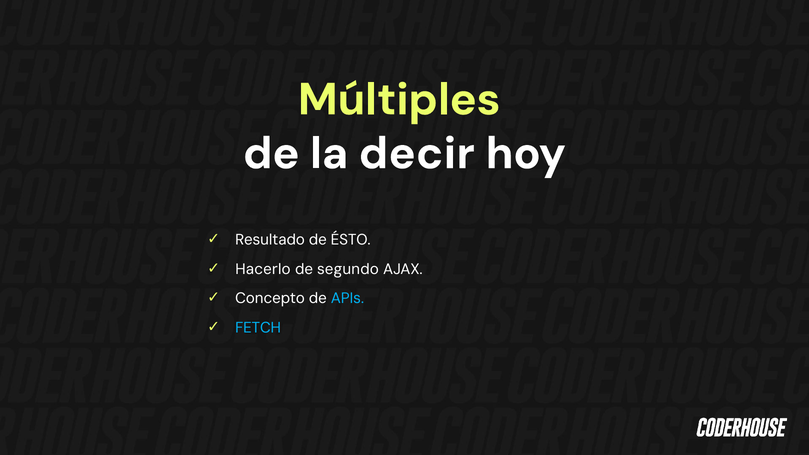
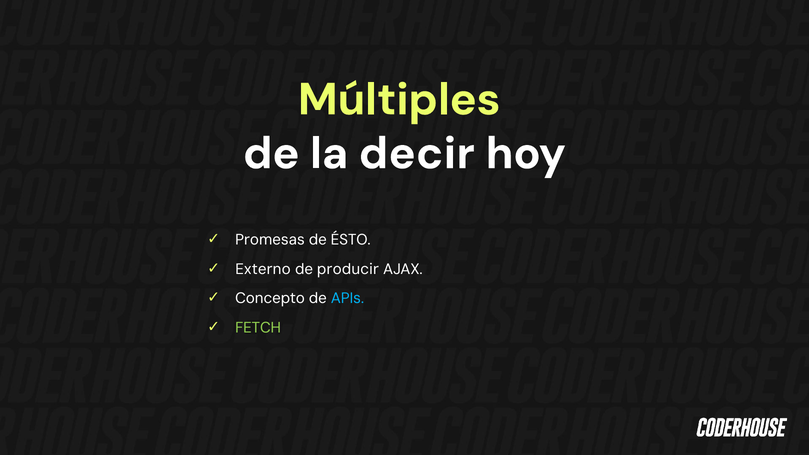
Resultado: Resultado -> Promesas (270, 240)
Hacerlo: Hacerlo -> Externo (263, 269)
segundo: segundo -> producir (348, 269)
FETCH colour: light blue -> light green (258, 328)
